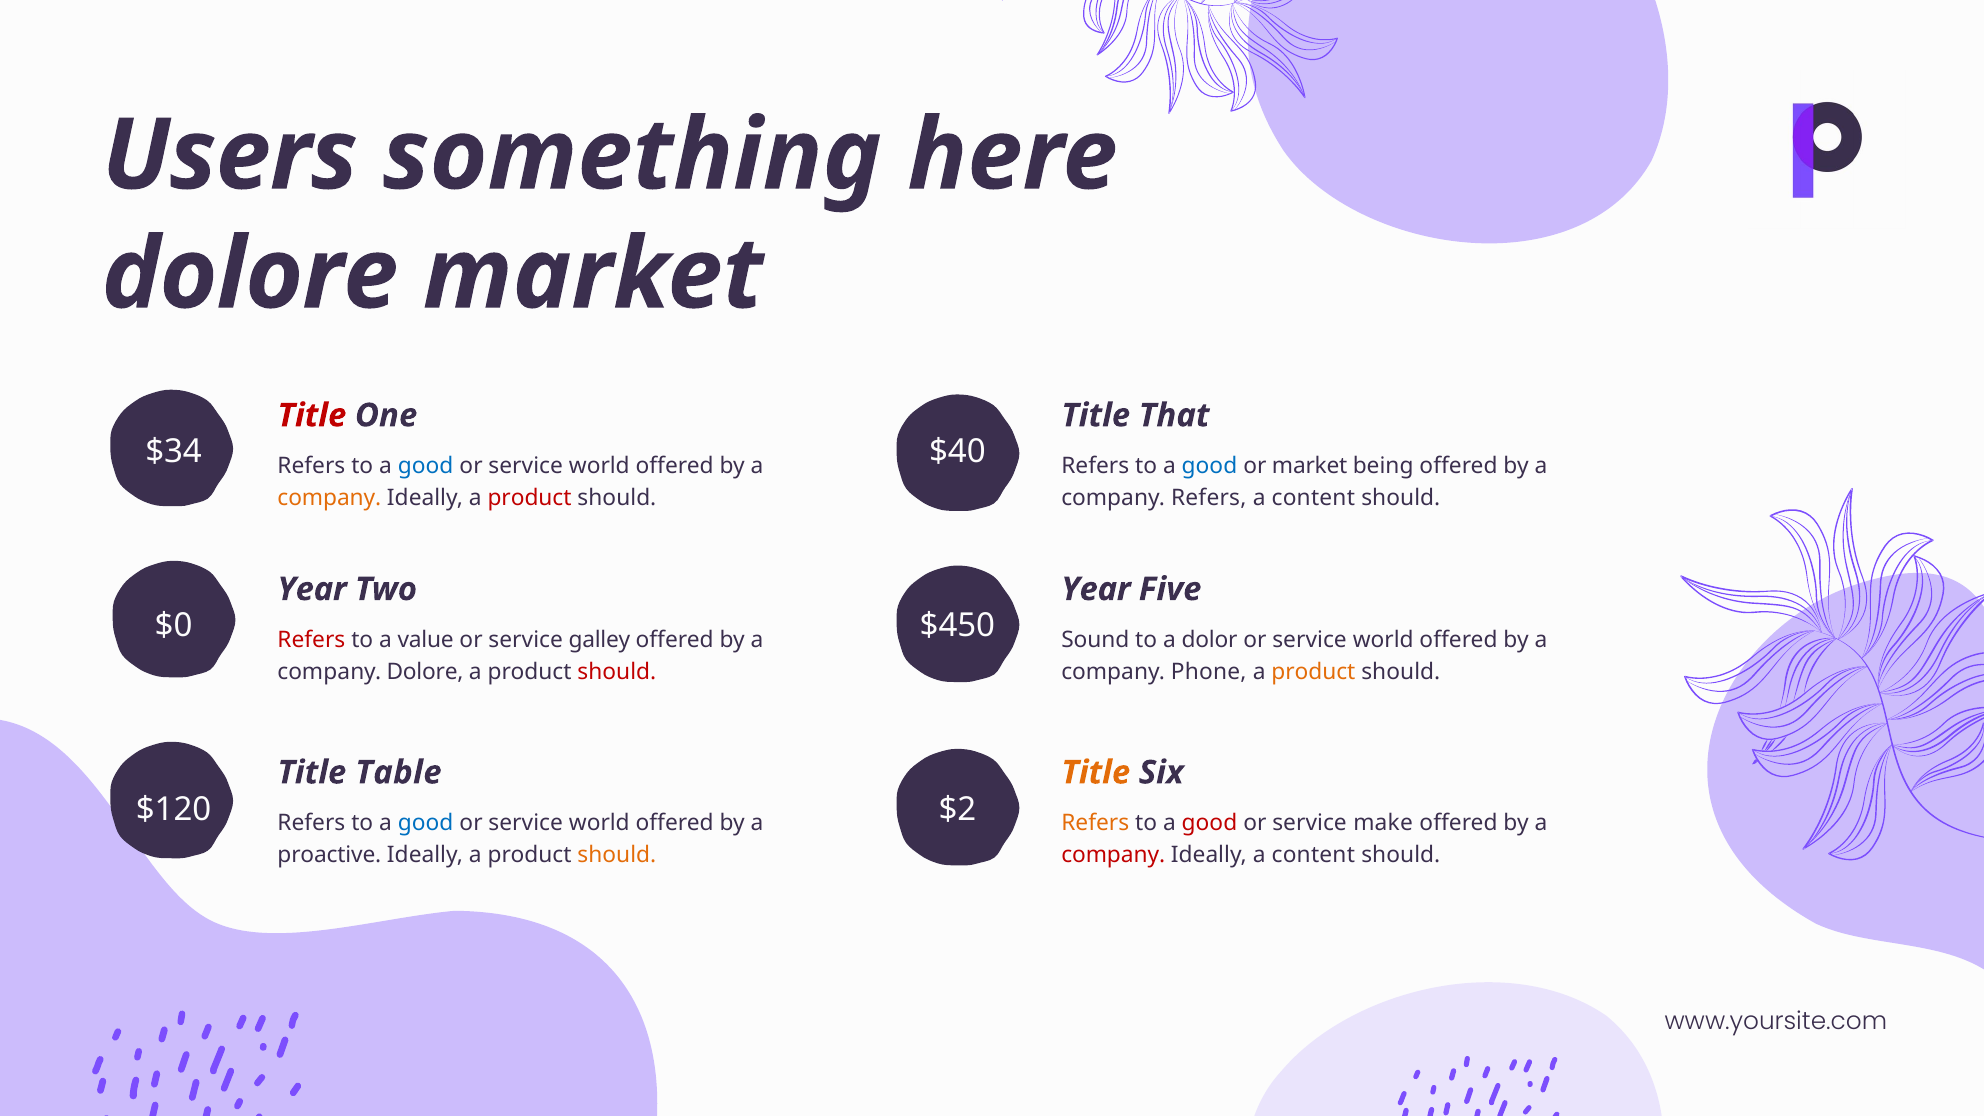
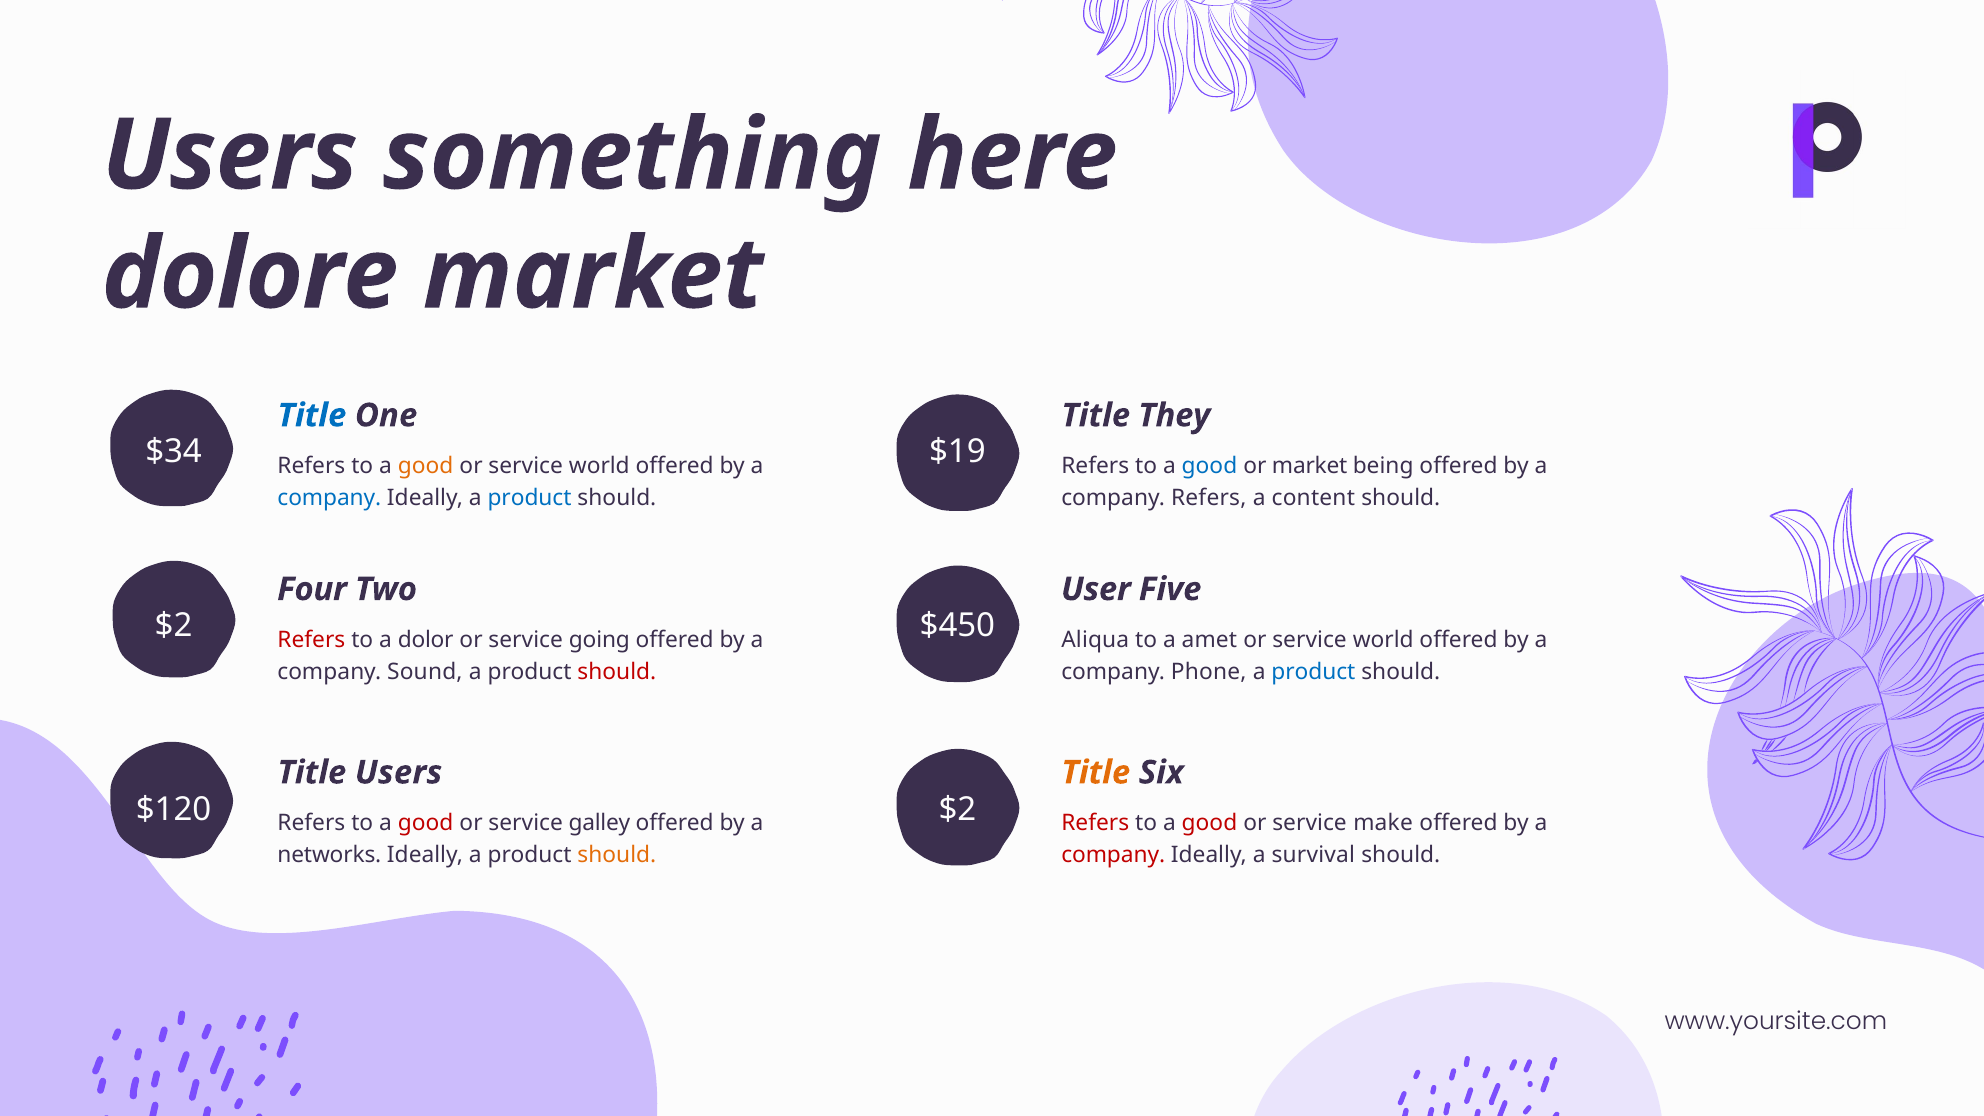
Title colour: red -> blue (312, 415)
That: That -> They (1174, 415)
$40: $40 -> $19 (957, 452)
good colour: blue -> orange (426, 466)
company colour: orange -> blue (329, 498)
product colour: red -> blue (530, 498)
Year: Year -> Four (312, 589)
Year: Year -> User (1096, 589)
$0: $0 -> $2 (174, 626)
value: value -> dolor (426, 640)
galley: galley -> going (599, 640)
Sound: Sound -> Aliqua (1095, 640)
dolor: dolor -> amet (1209, 640)
company Dolore: Dolore -> Sound (425, 672)
product colour: orange -> blue (1313, 672)
Title Table: Table -> Users (399, 773)
good colour: blue -> red (426, 823)
world: world -> galley (599, 823)
Refers colour: orange -> red (1095, 823)
proactive: proactive -> networks (329, 855)
Ideally a content: content -> survival (1313, 855)
